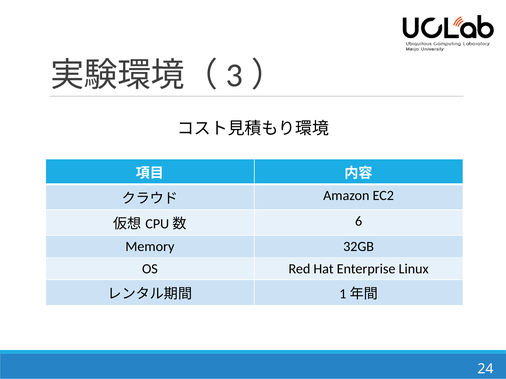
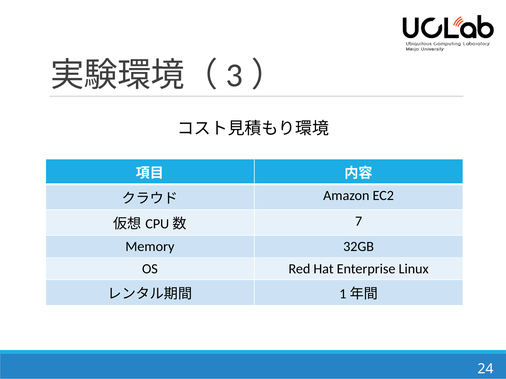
6: 6 -> 7 (359, 221)
